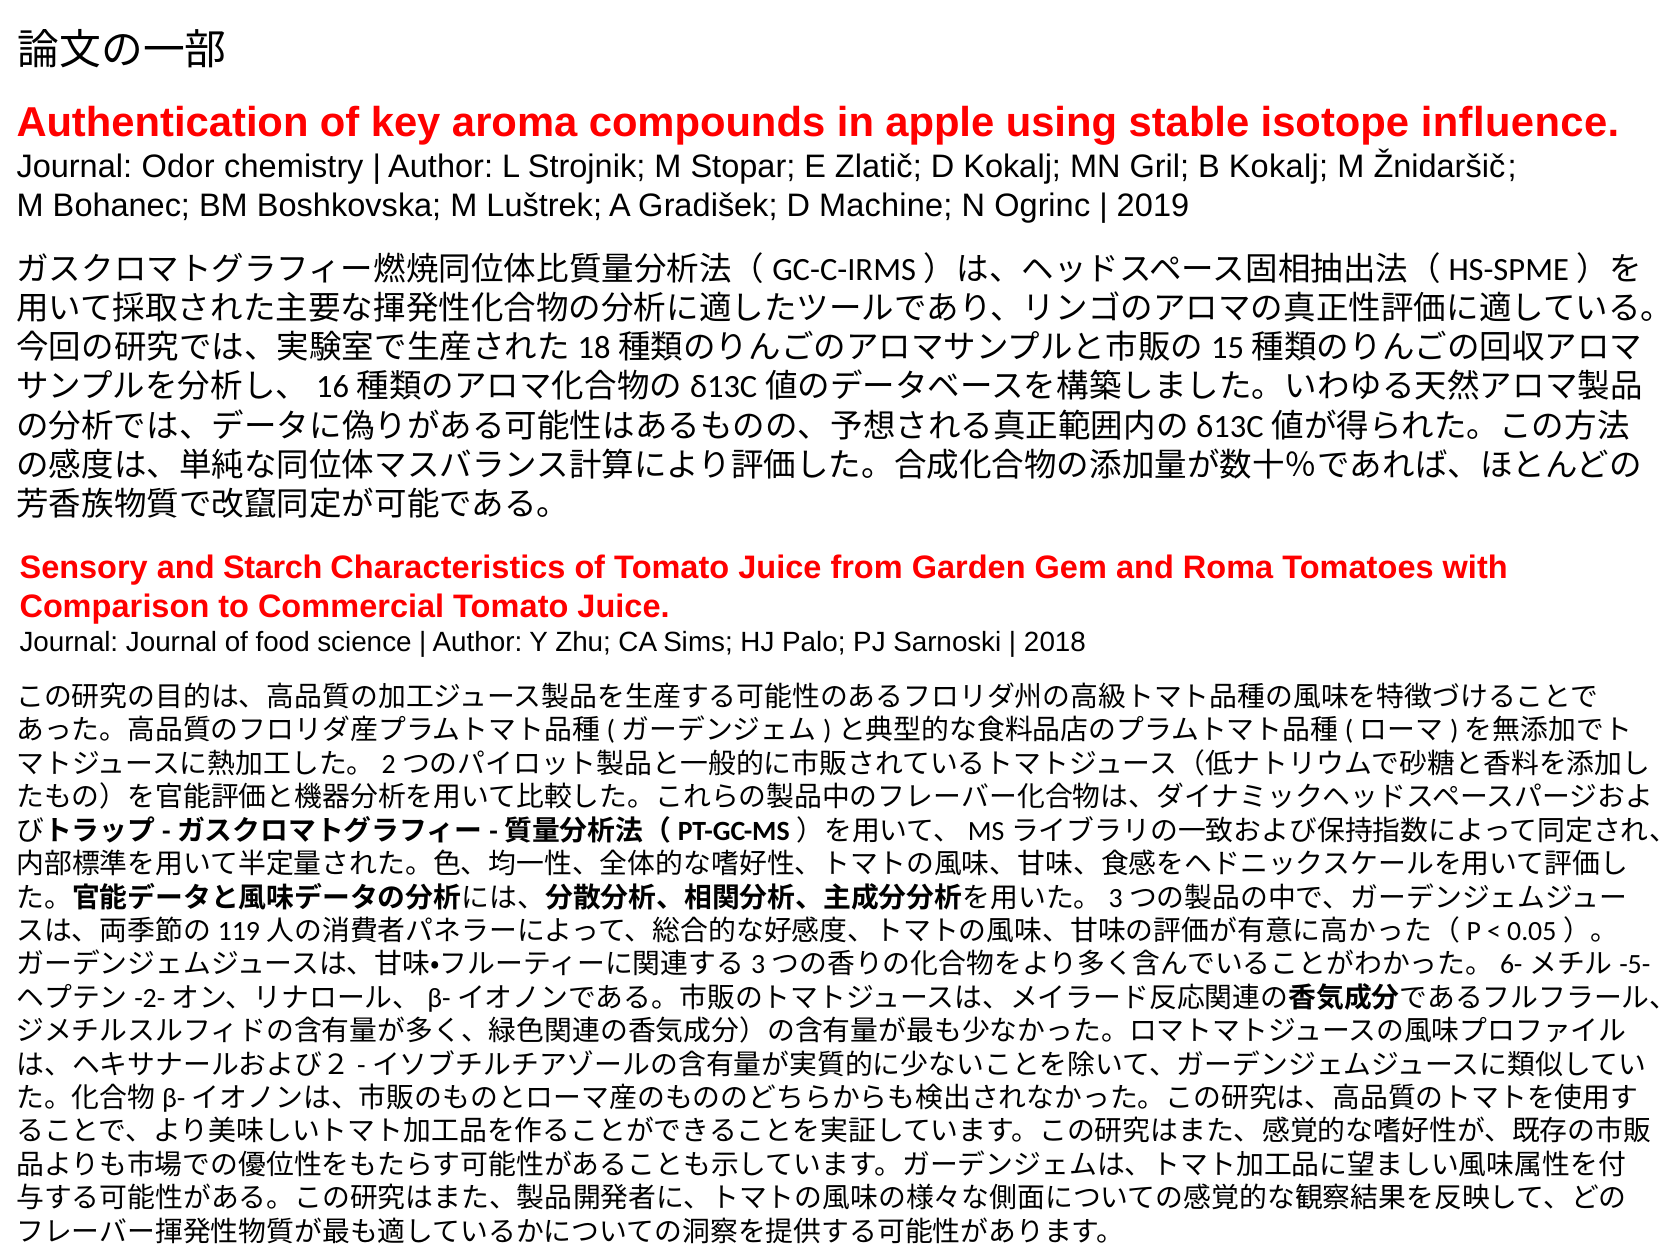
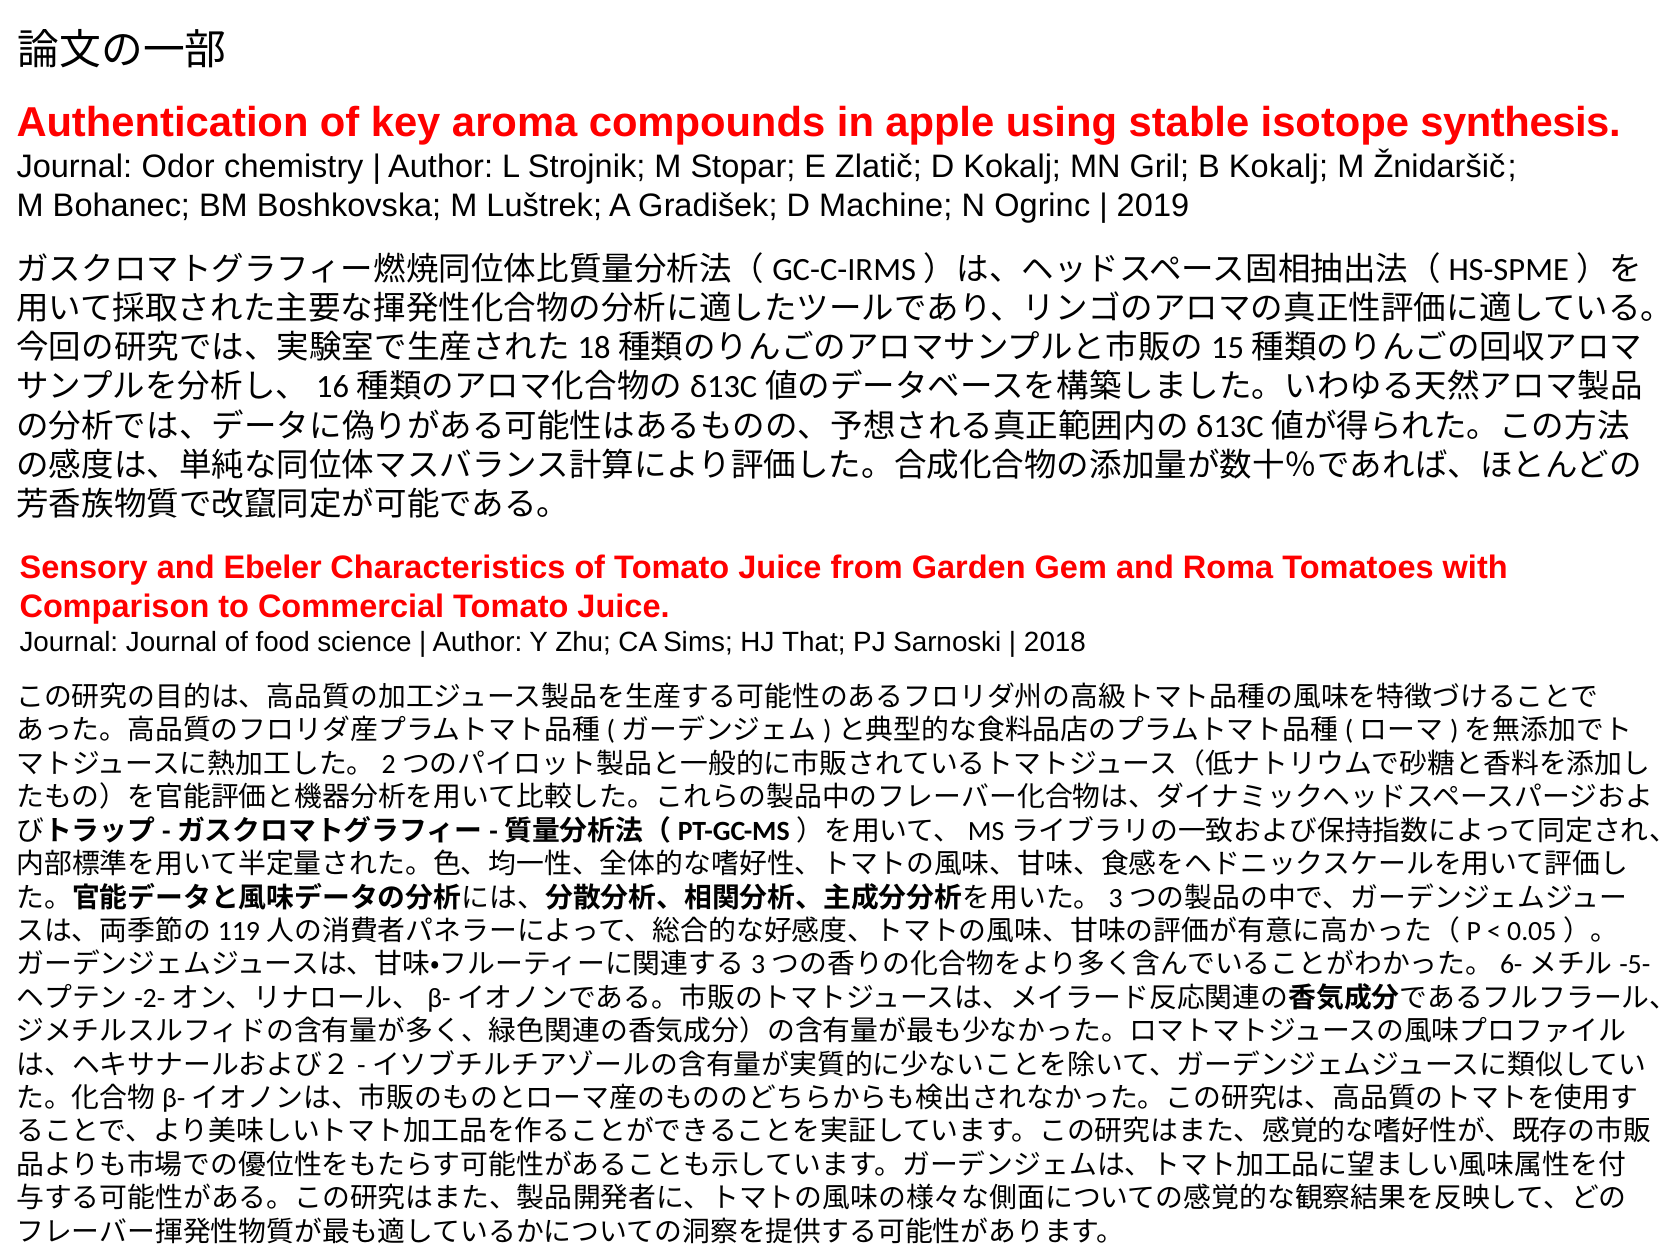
influence: influence -> synthesis (1520, 123)
Starch: Starch -> Ebeler (273, 567)
Palo: Palo -> That (814, 642)
